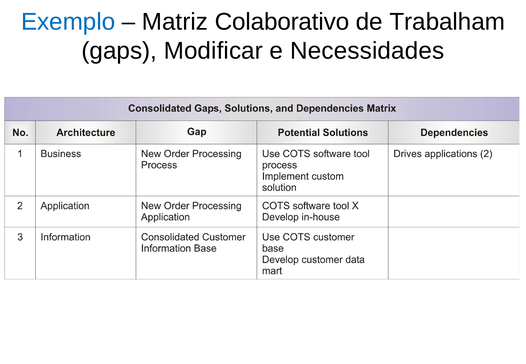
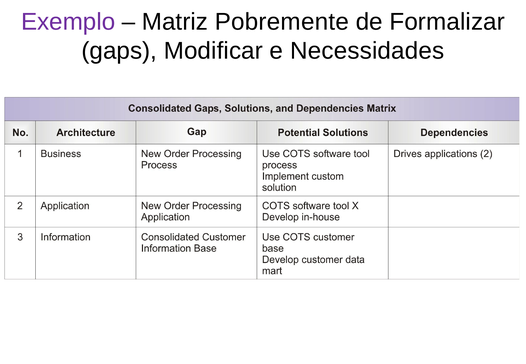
Exemplo colour: blue -> purple (68, 22)
Colaborativo: Colaborativo -> Pobremente (282, 22)
Trabalham: Trabalham -> Formalizar (447, 22)
